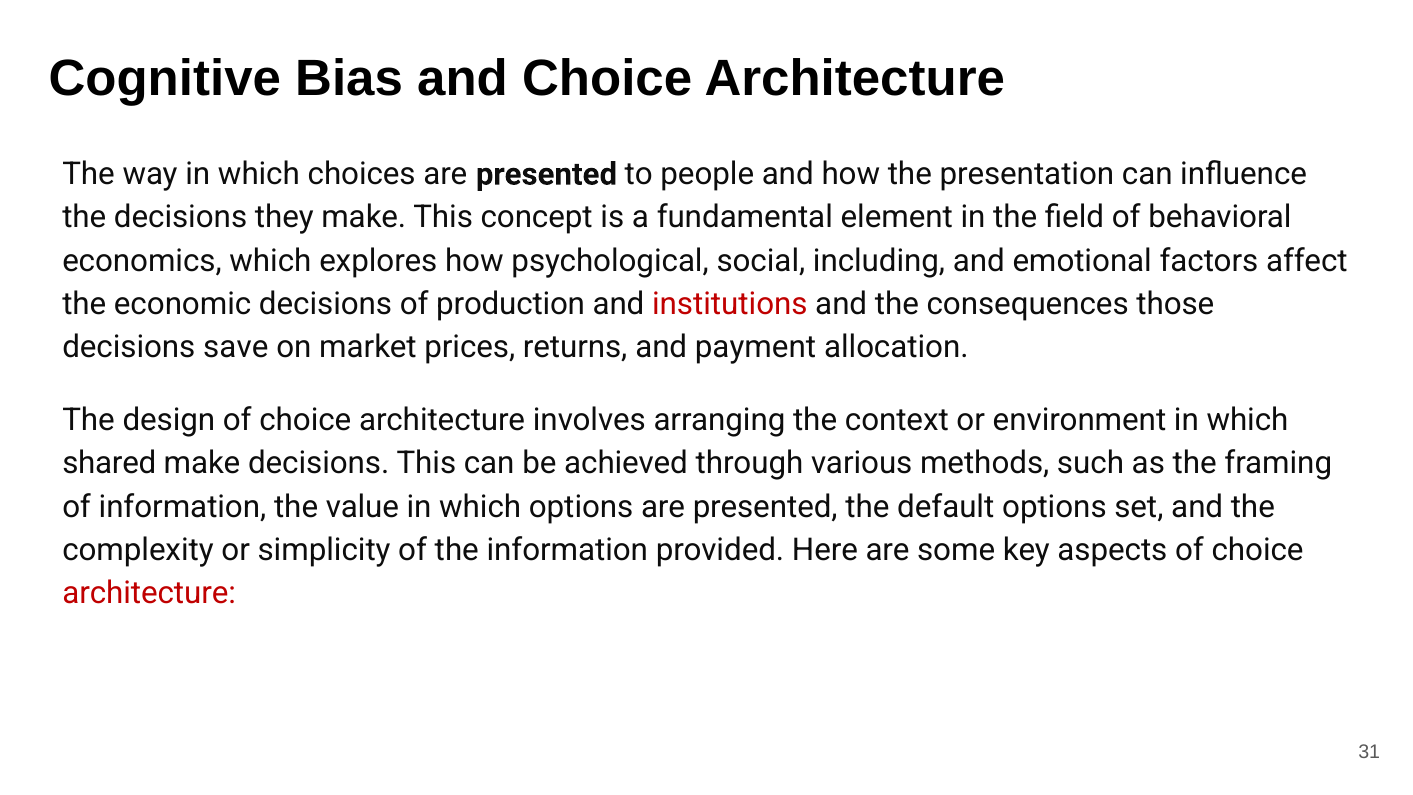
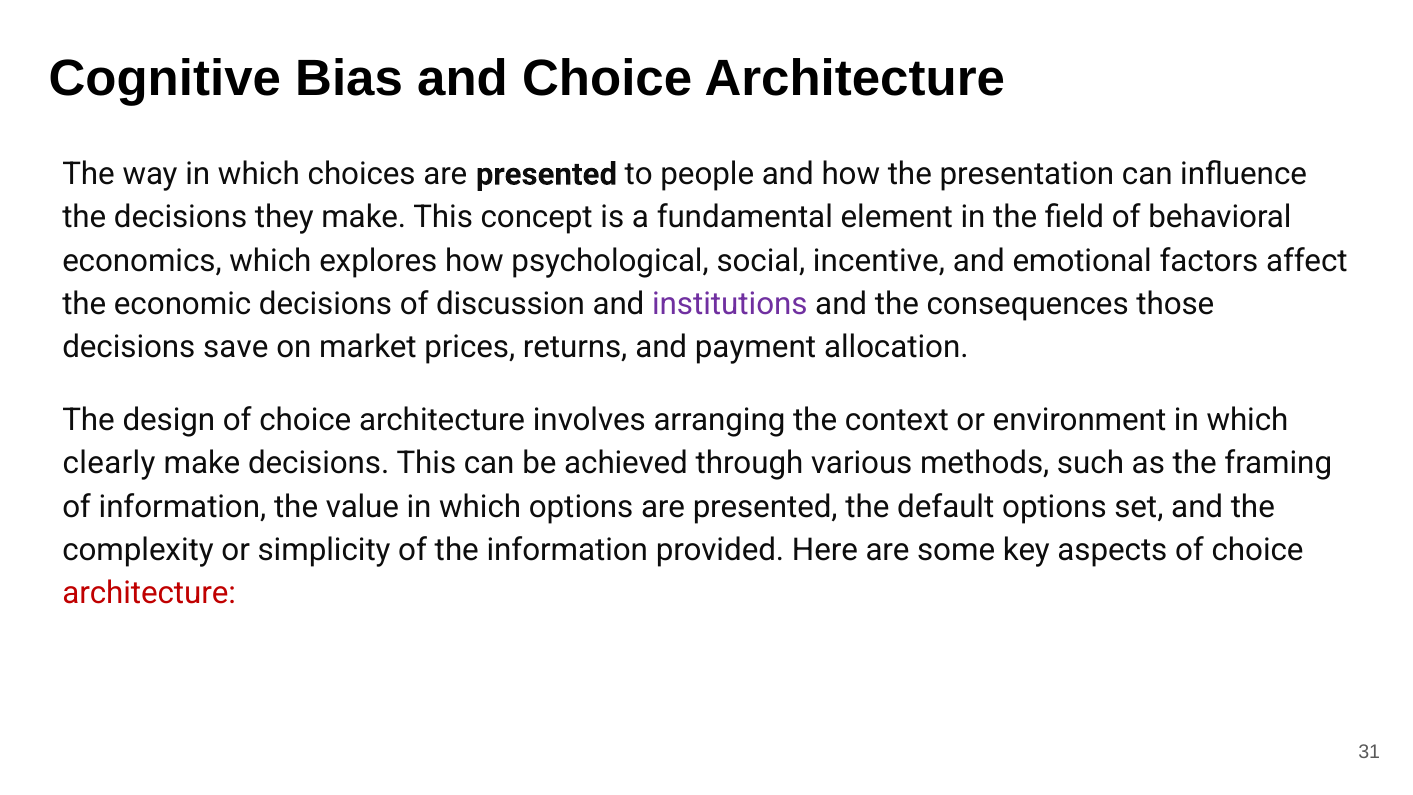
including: including -> incentive (879, 261)
production: production -> discussion (511, 304)
institutions colour: red -> purple (730, 304)
shared: shared -> clearly (109, 463)
